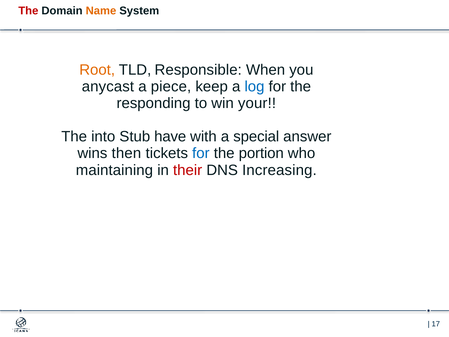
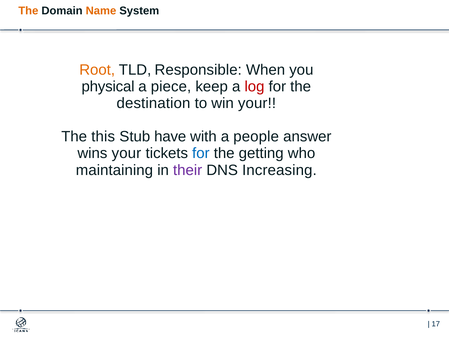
The colour: red -> orange (28, 11)
anycast: anycast -> physical (108, 87)
log colour: blue -> red (254, 87)
responding: responding -> destination (153, 103)
into: into -> this (103, 137)
special: special -> people (256, 137)
wins then: then -> your (126, 153)
portion: portion -> getting (261, 153)
their colour: red -> purple (188, 170)
